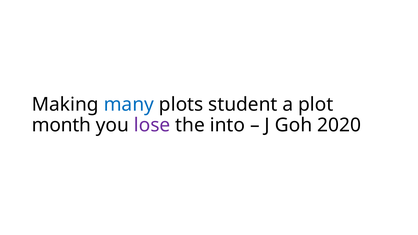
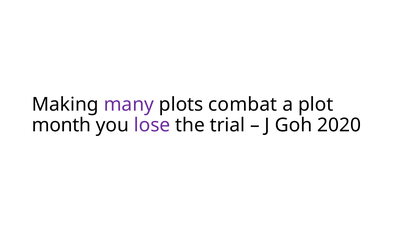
many colour: blue -> purple (129, 104)
student: student -> combat (243, 104)
into: into -> trial (228, 125)
